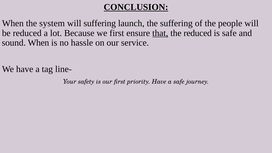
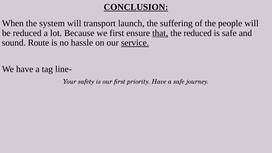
will suffering: suffering -> transport (100, 23)
sound When: When -> Route (38, 43)
service underline: none -> present (135, 43)
